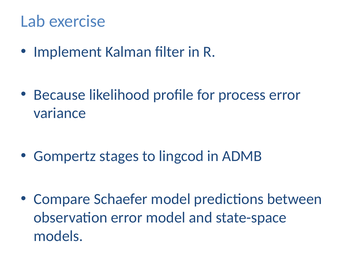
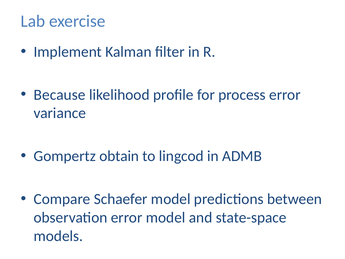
stages: stages -> obtain (119, 156)
